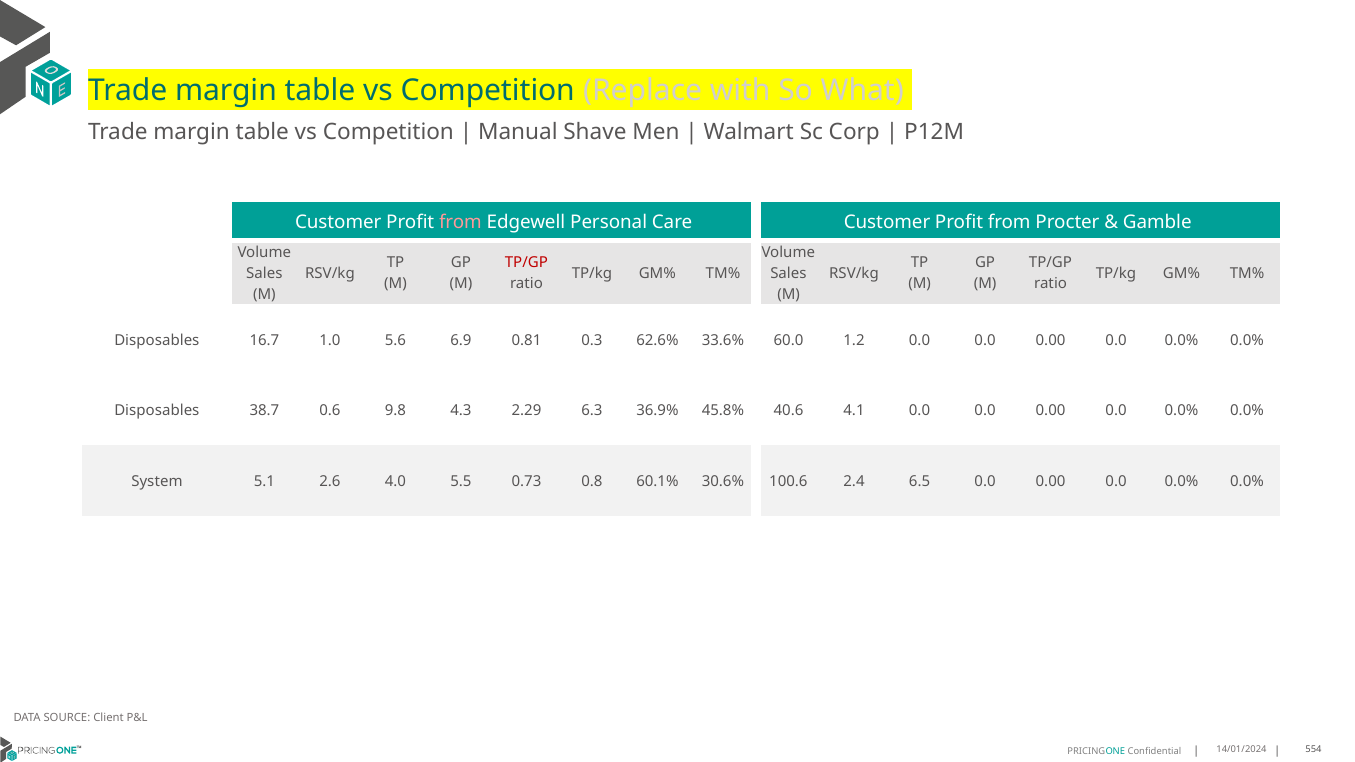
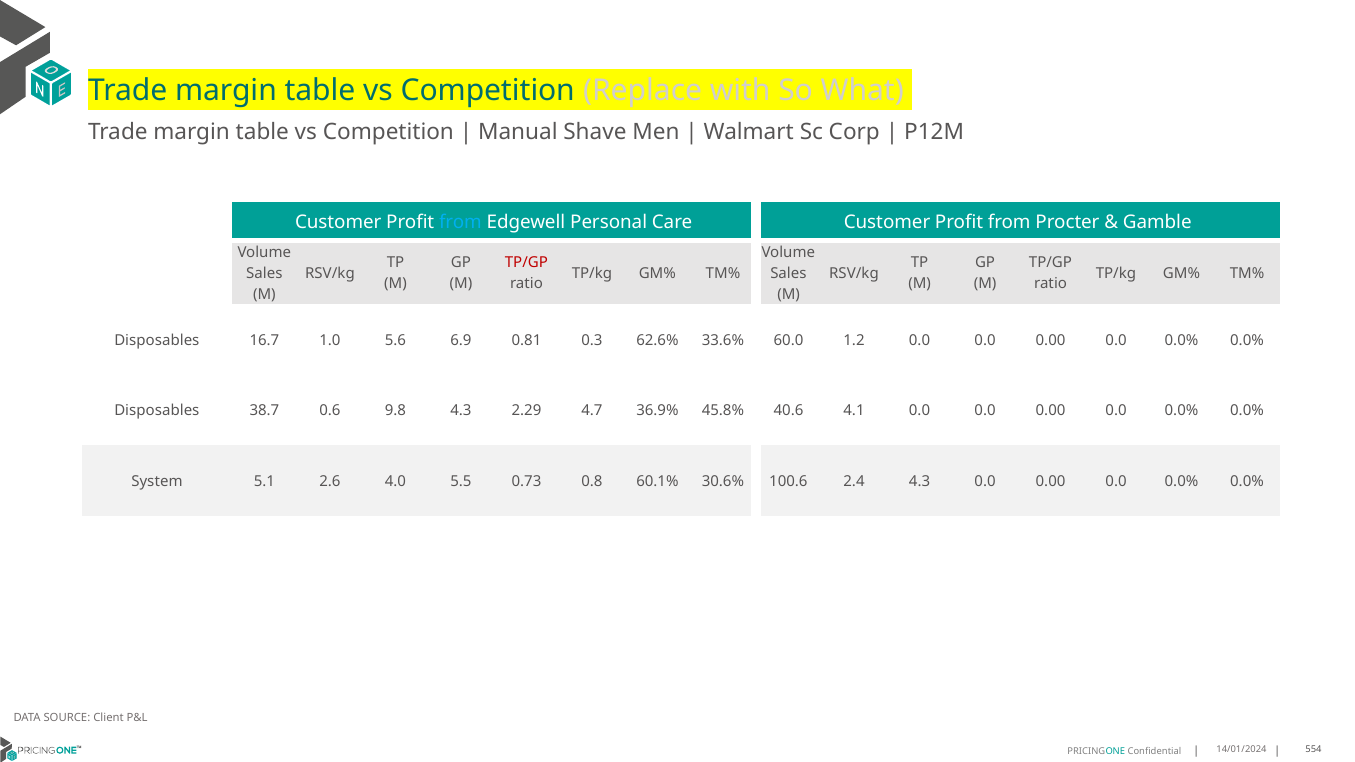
from colour: pink -> light blue (460, 223)
6.3: 6.3 -> 4.7 (592, 411)
2.4 6.5: 6.5 -> 4.3 (920, 482)
